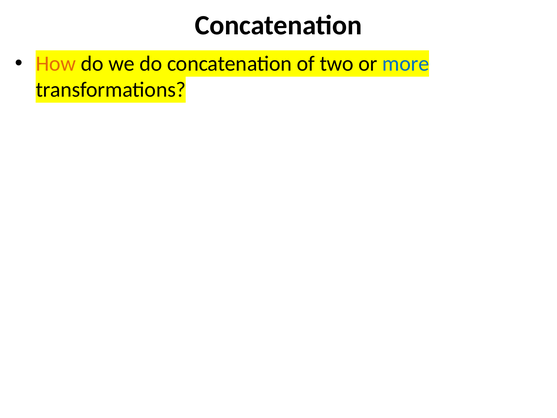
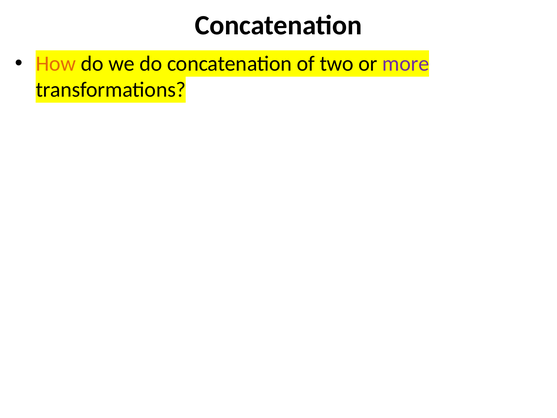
more colour: blue -> purple (406, 64)
